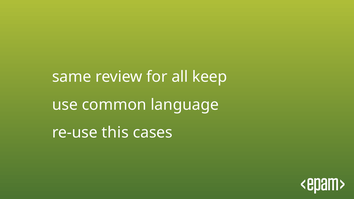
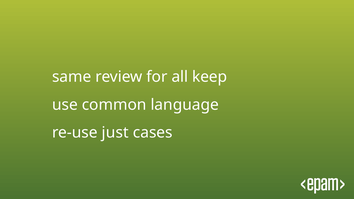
this: this -> just (115, 133)
